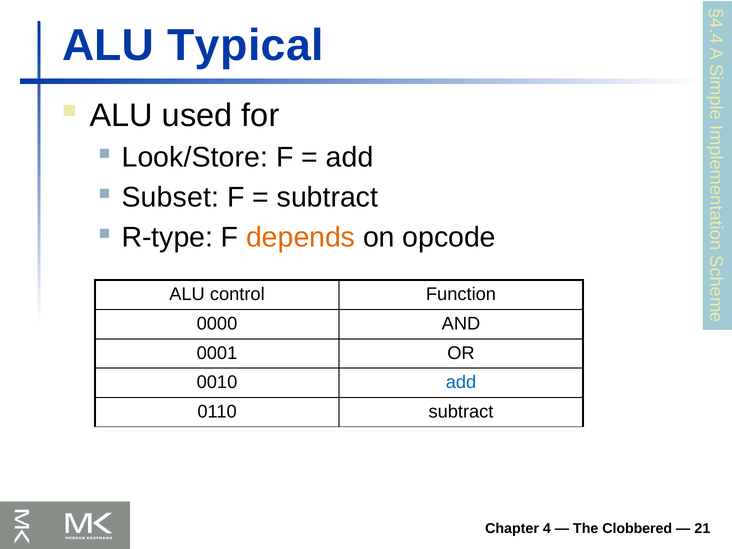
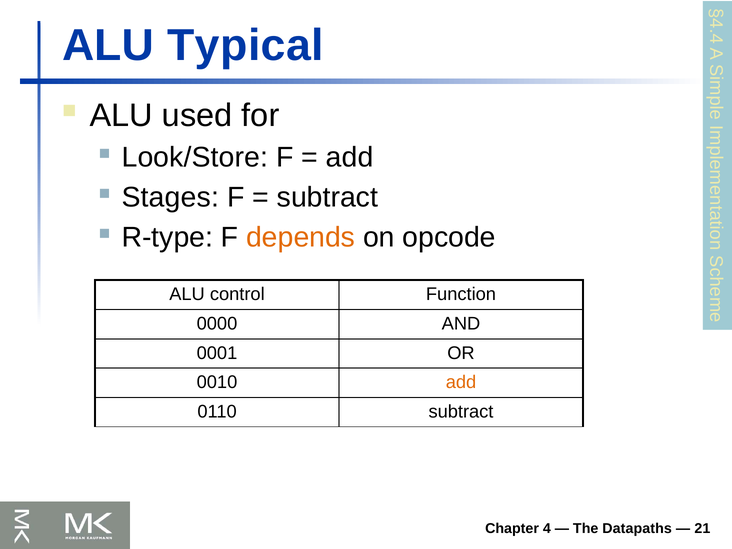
Subset: Subset -> Stages (170, 197)
add colour: blue -> orange (461, 382)
Clobbered: Clobbered -> Datapaths (637, 528)
